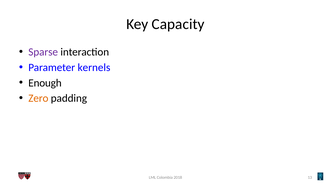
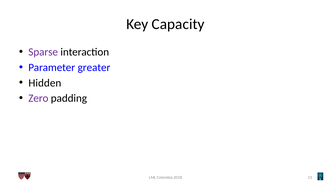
kernels: kernels -> greater (94, 68)
Enough: Enough -> Hidden (45, 83)
Zero colour: orange -> purple (38, 98)
